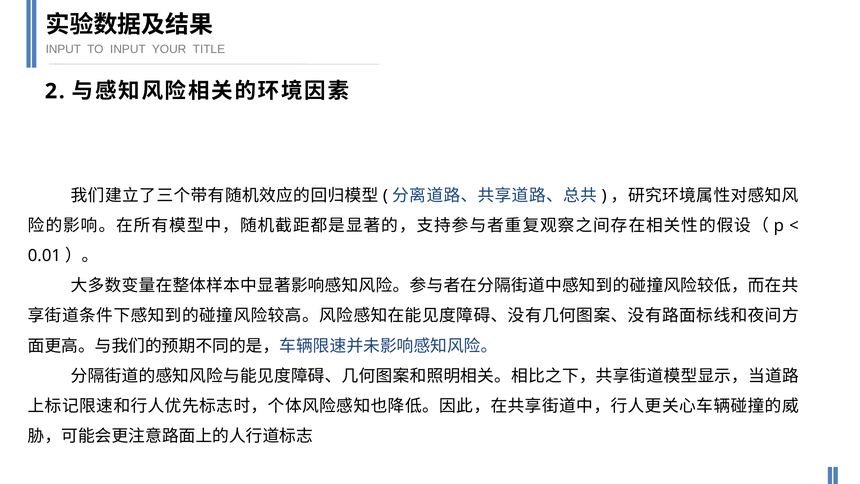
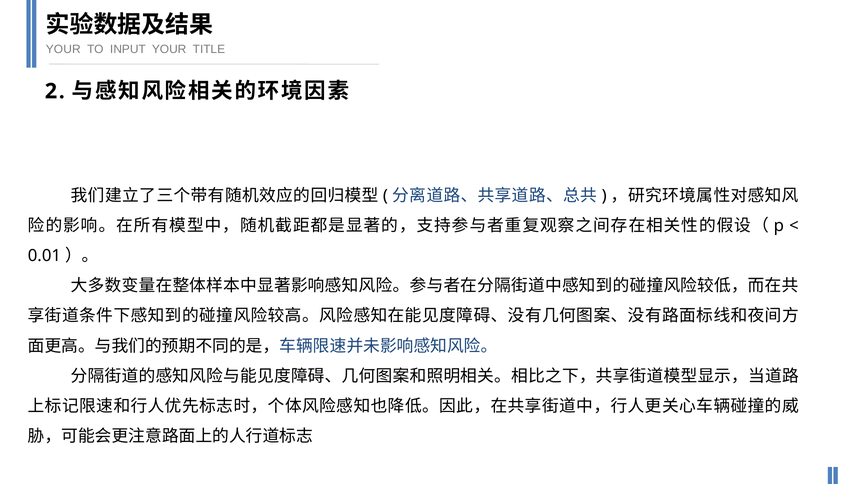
INPUT: INPUT -> YOUR (63, 49)
